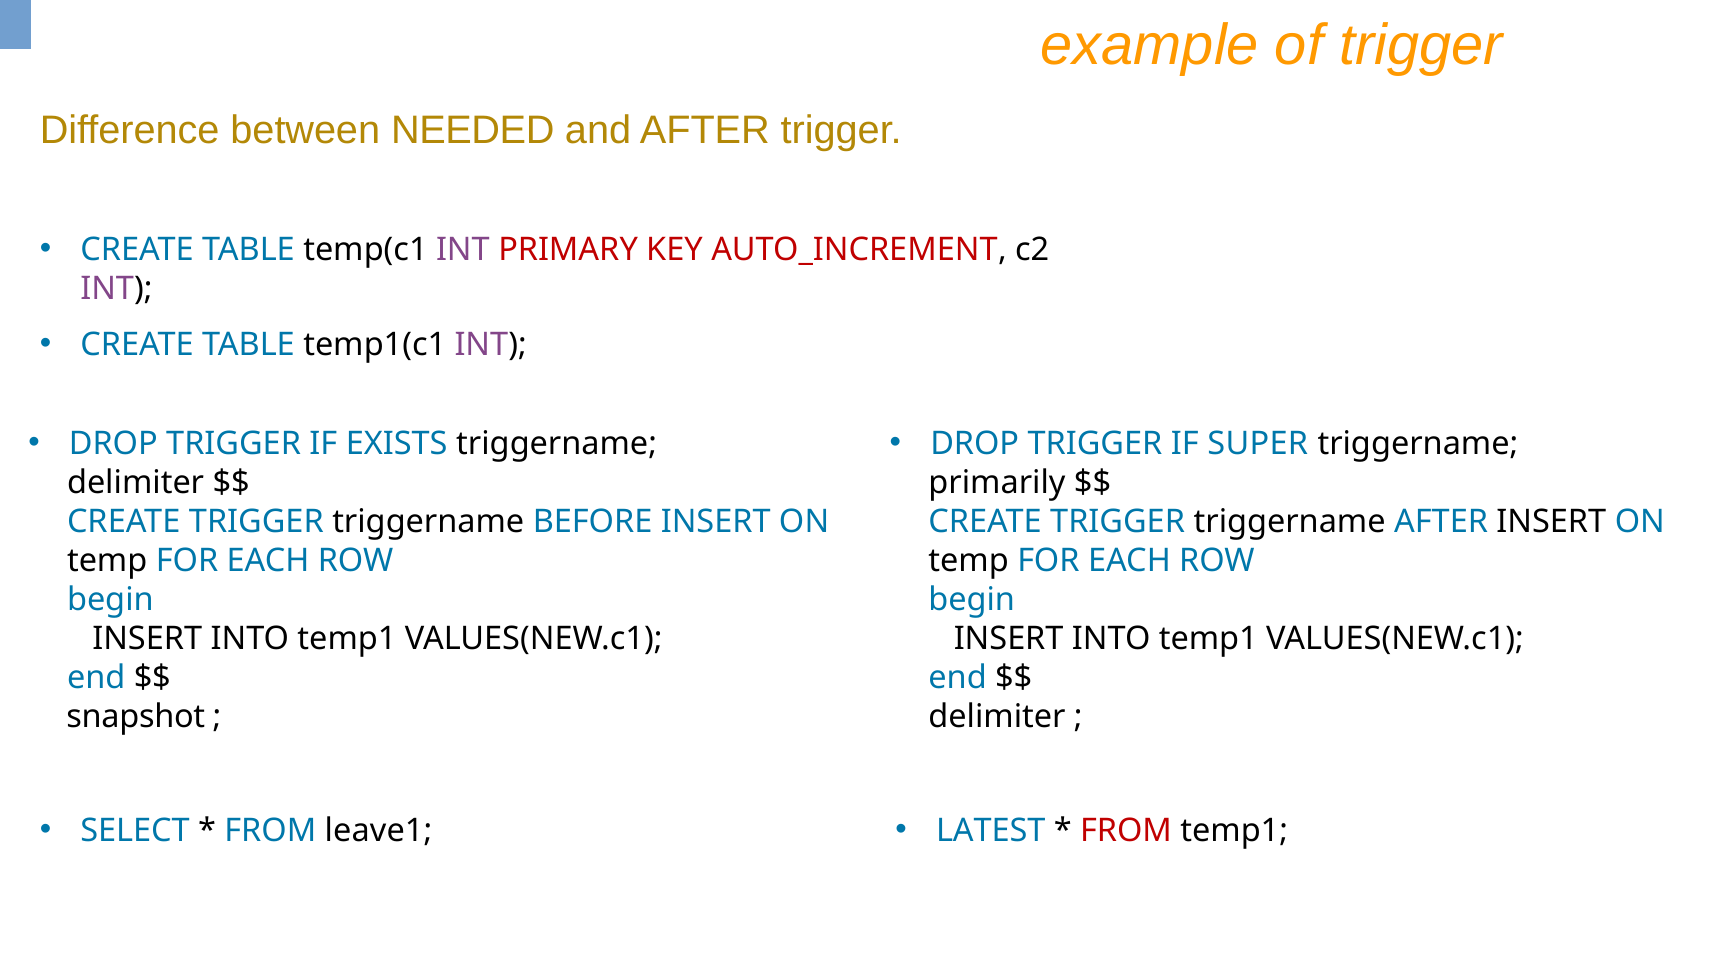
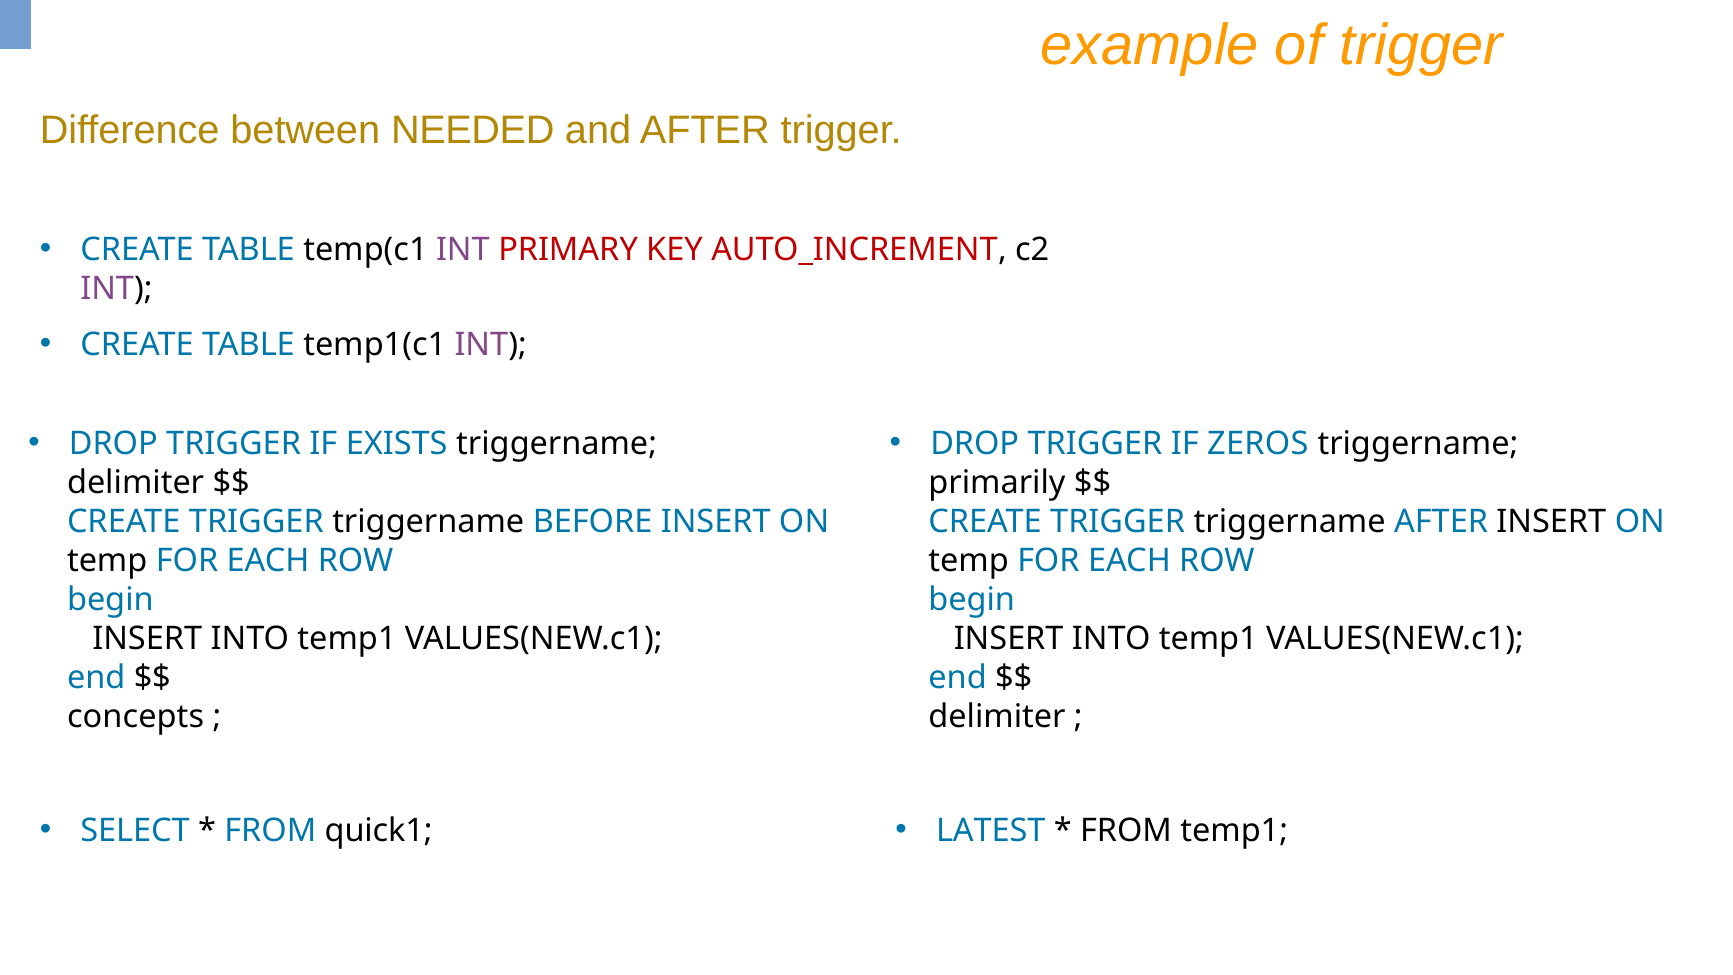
SUPER: SUPER -> ZEROS (1258, 444)
snapshot: snapshot -> concepts (136, 717)
leave1: leave1 -> quick1 (379, 831)
FROM colour: red -> black (1126, 831)
